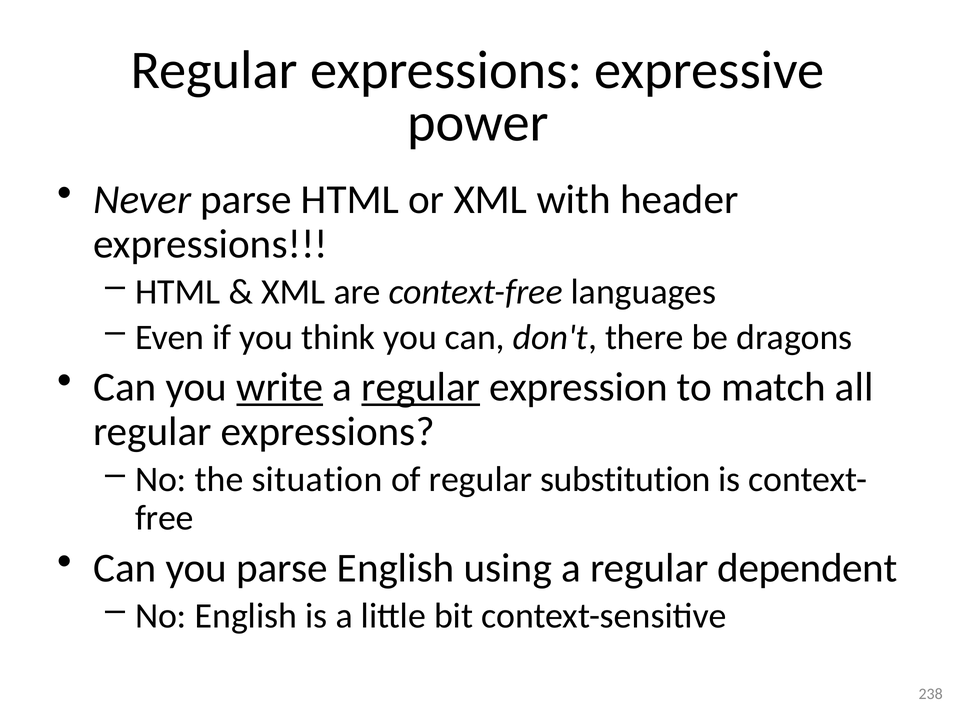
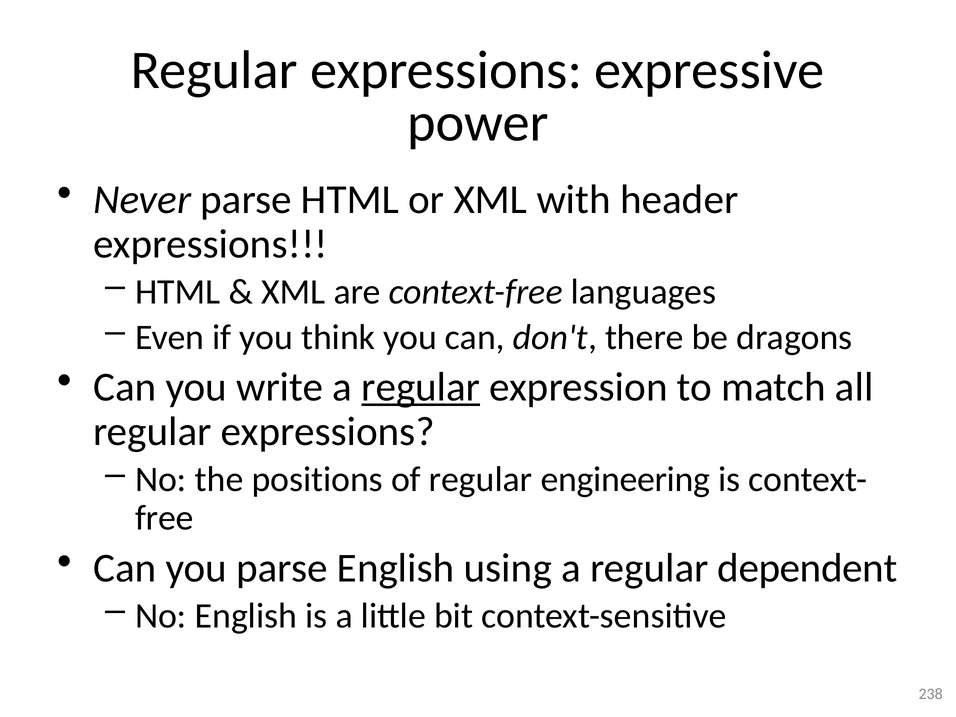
write underline: present -> none (280, 387)
situation: situation -> positions (317, 479)
substitution: substitution -> engineering (625, 479)
